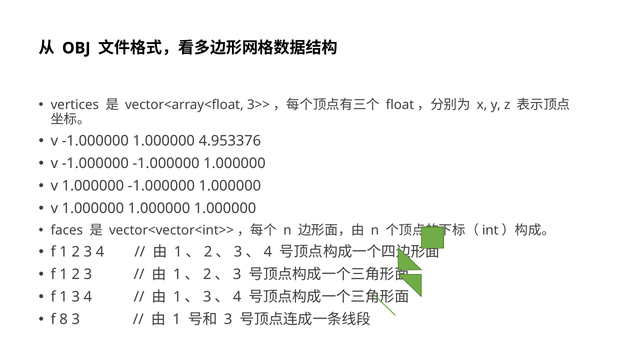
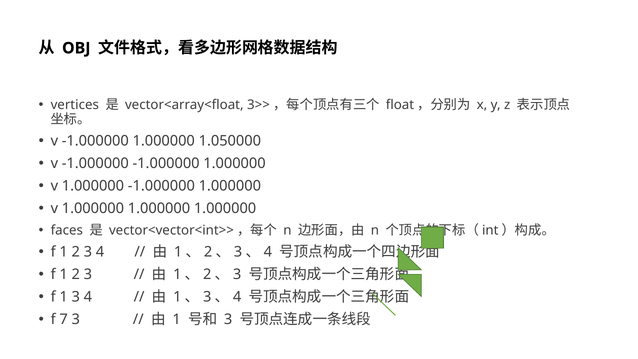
4.953376: 4.953376 -> 1.050000 (230, 141)
8: 8 -> 7 (64, 319)
